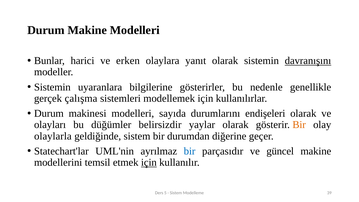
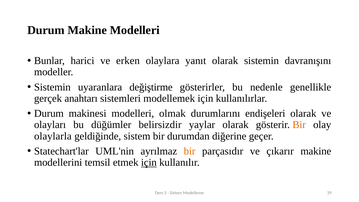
davranışını underline: present -> none (308, 61)
bilgilerine: bilgilerine -> değiştirme (151, 87)
çalışma: çalışma -> anahtarı (81, 98)
sayıda: sayıda -> olmak (172, 113)
bir colour: blue -> orange (190, 151)
güncel: güncel -> çıkarır (280, 151)
